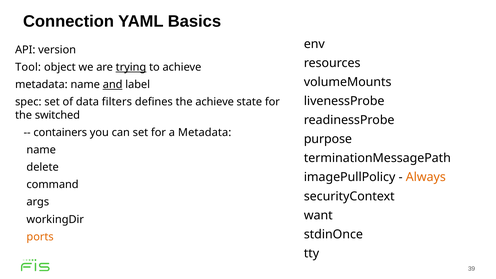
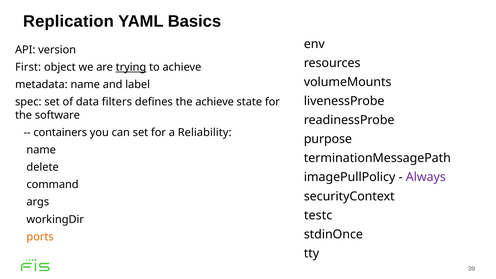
Connection: Connection -> Replication (68, 22)
Tool: Tool -> First (28, 67)
and underline: present -> none (113, 85)
switched: switched -> software (57, 115)
a Metadata: Metadata -> Reliability (205, 133)
Always colour: orange -> purple (426, 177)
want: want -> testc (318, 215)
